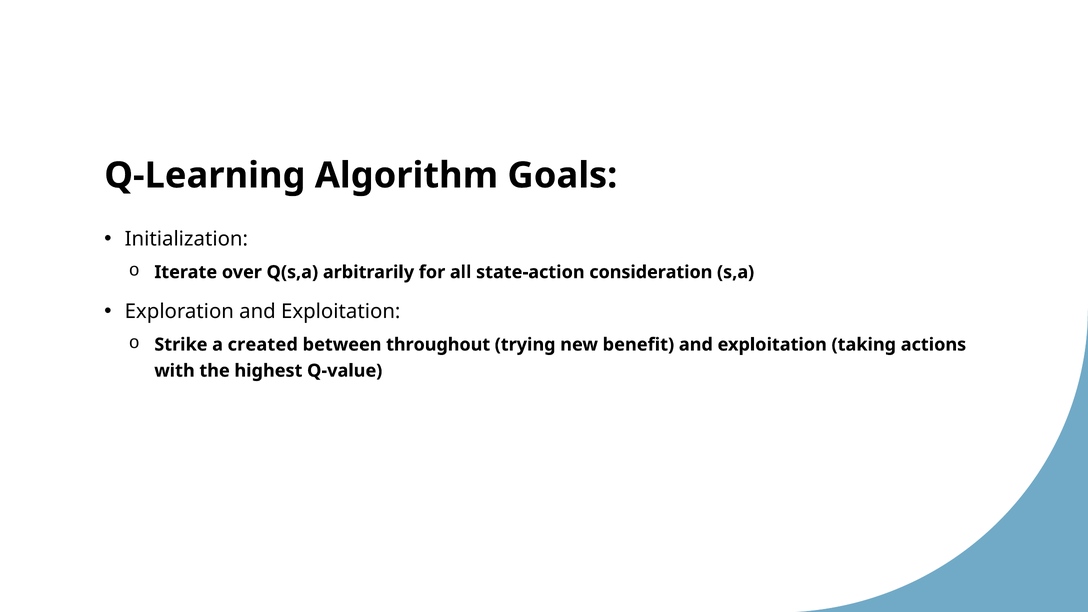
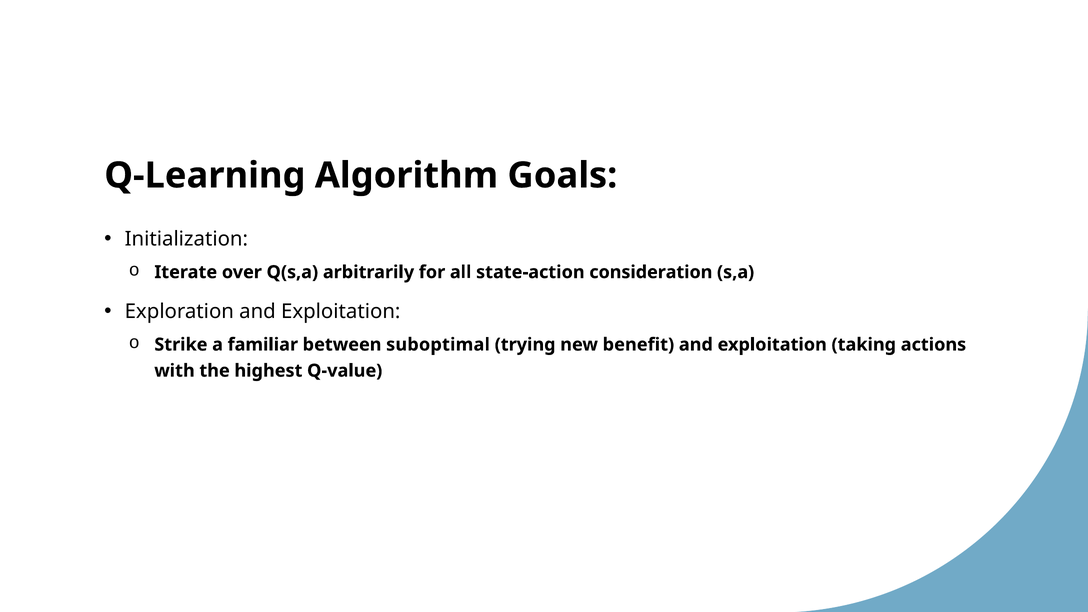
created: created -> familiar (263, 345)
throughout: throughout -> suboptimal (438, 345)
